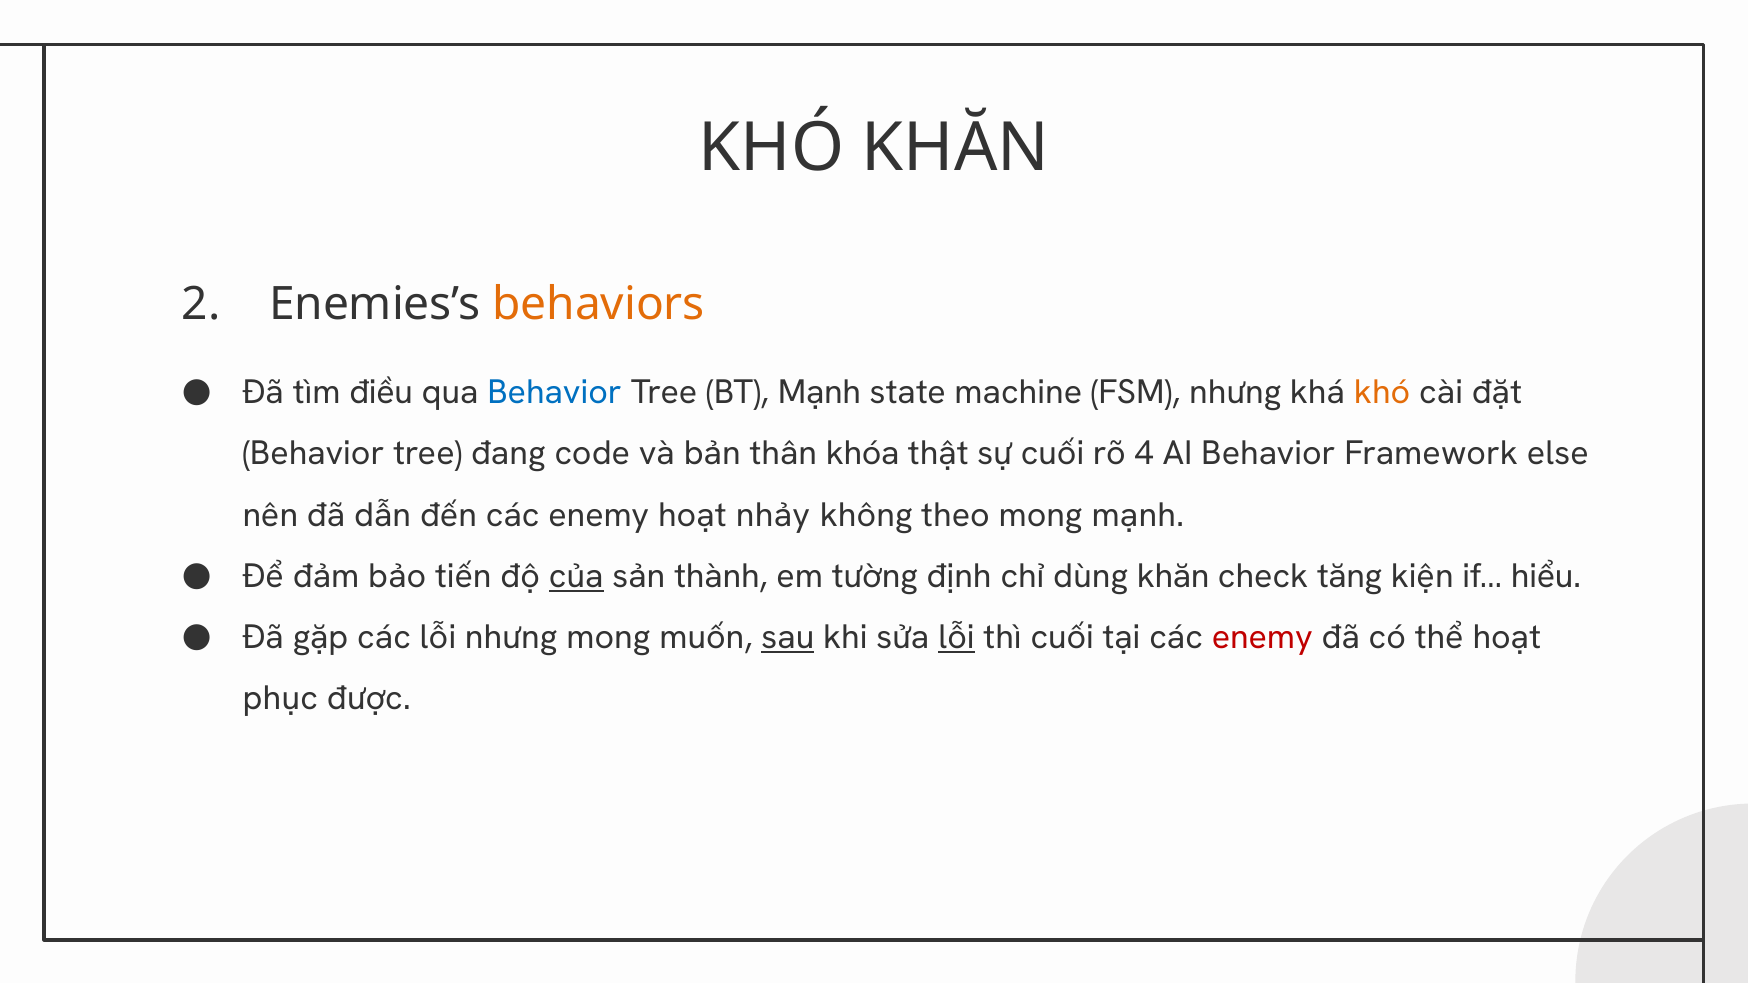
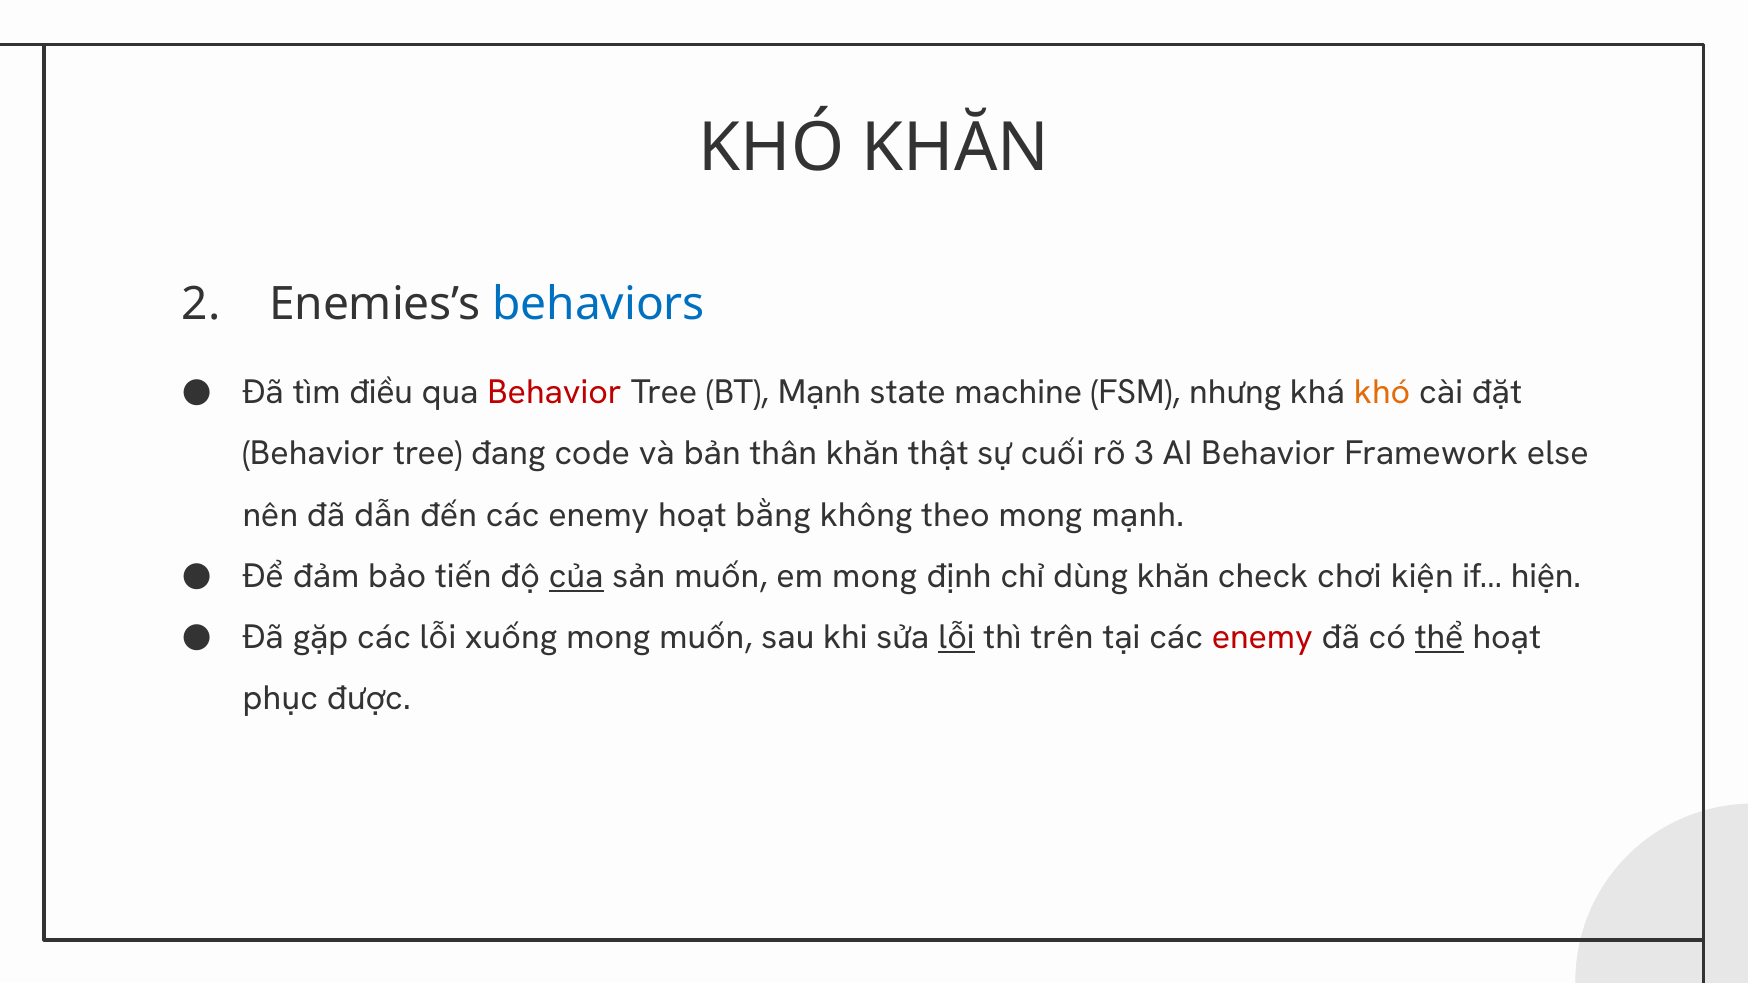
behaviors colour: orange -> blue (599, 305)
Behavior colour: blue -> red (554, 393)
thân khóa: khóa -> khăn (863, 454)
4: 4 -> 3 (1144, 454)
nhảy: nhảy -> bằng (773, 515)
sản thành: thành -> muốn (721, 576)
em tường: tường -> mong (875, 576)
tăng: tăng -> chơi (1349, 576)
hiểu: hiểu -> hiện (1546, 576)
lỗi nhưng: nhưng -> xuống (511, 637)
sau underline: present -> none (788, 637)
thì cuối: cuối -> trên (1062, 637)
thể underline: none -> present (1439, 637)
